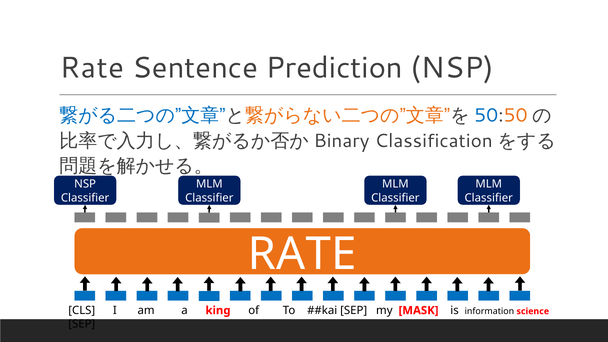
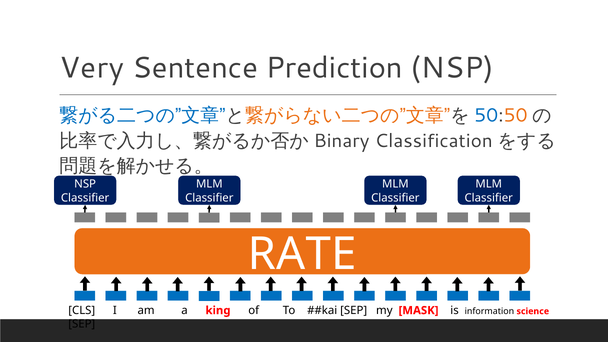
Rate: Rate -> Very (92, 68)
